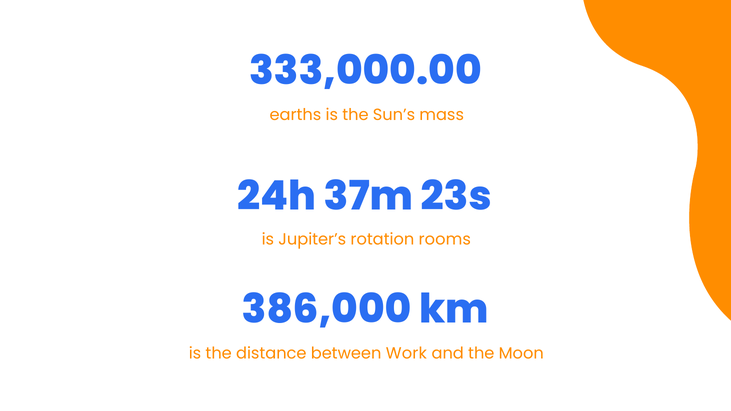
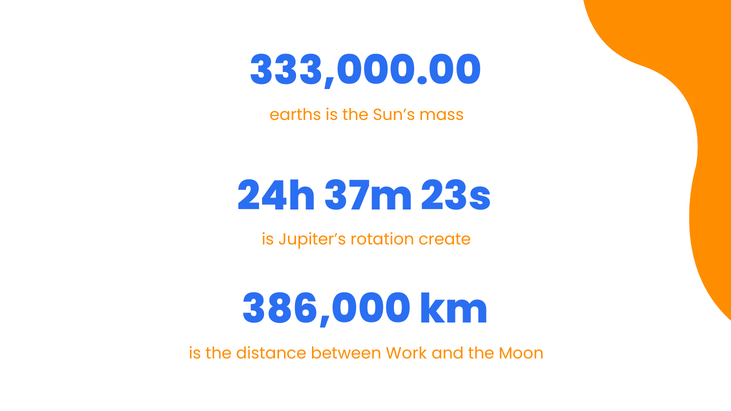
rooms: rooms -> create (445, 239)
